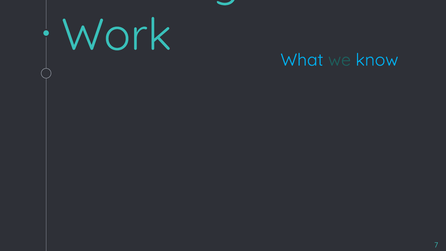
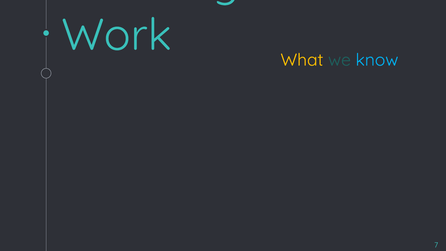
What colour: light blue -> yellow (302, 60)
